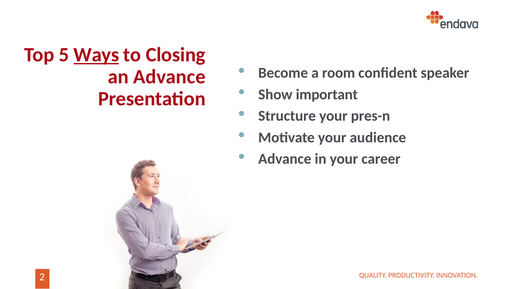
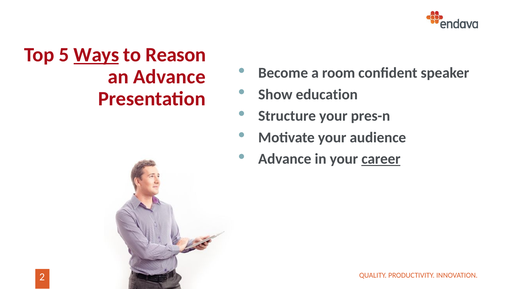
Closing: Closing -> Reason (176, 55)
important: important -> education (327, 94)
career underline: none -> present (381, 159)
